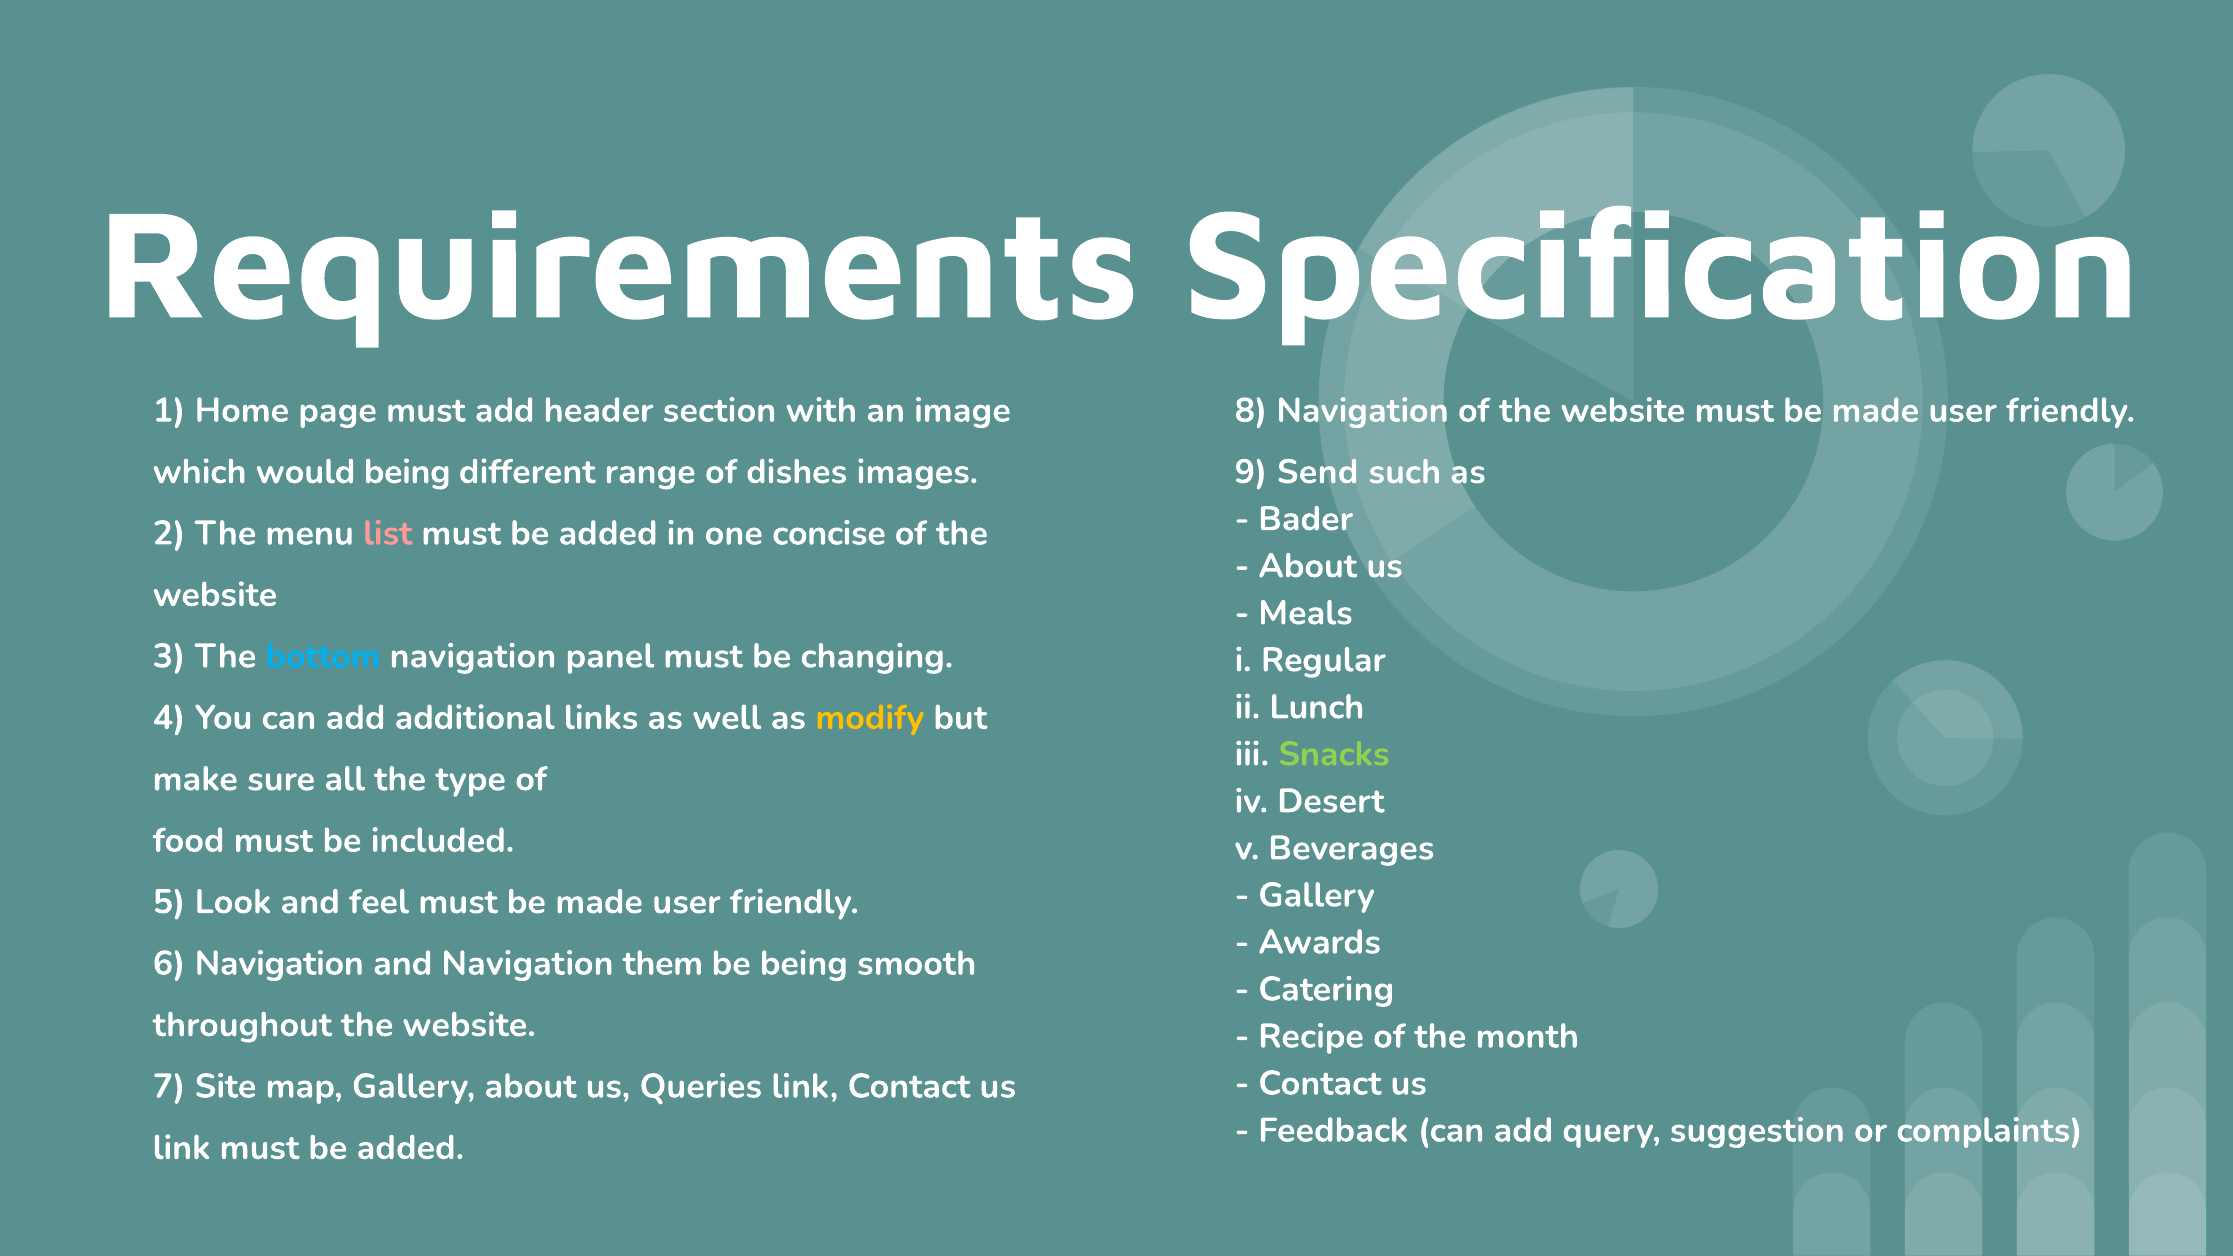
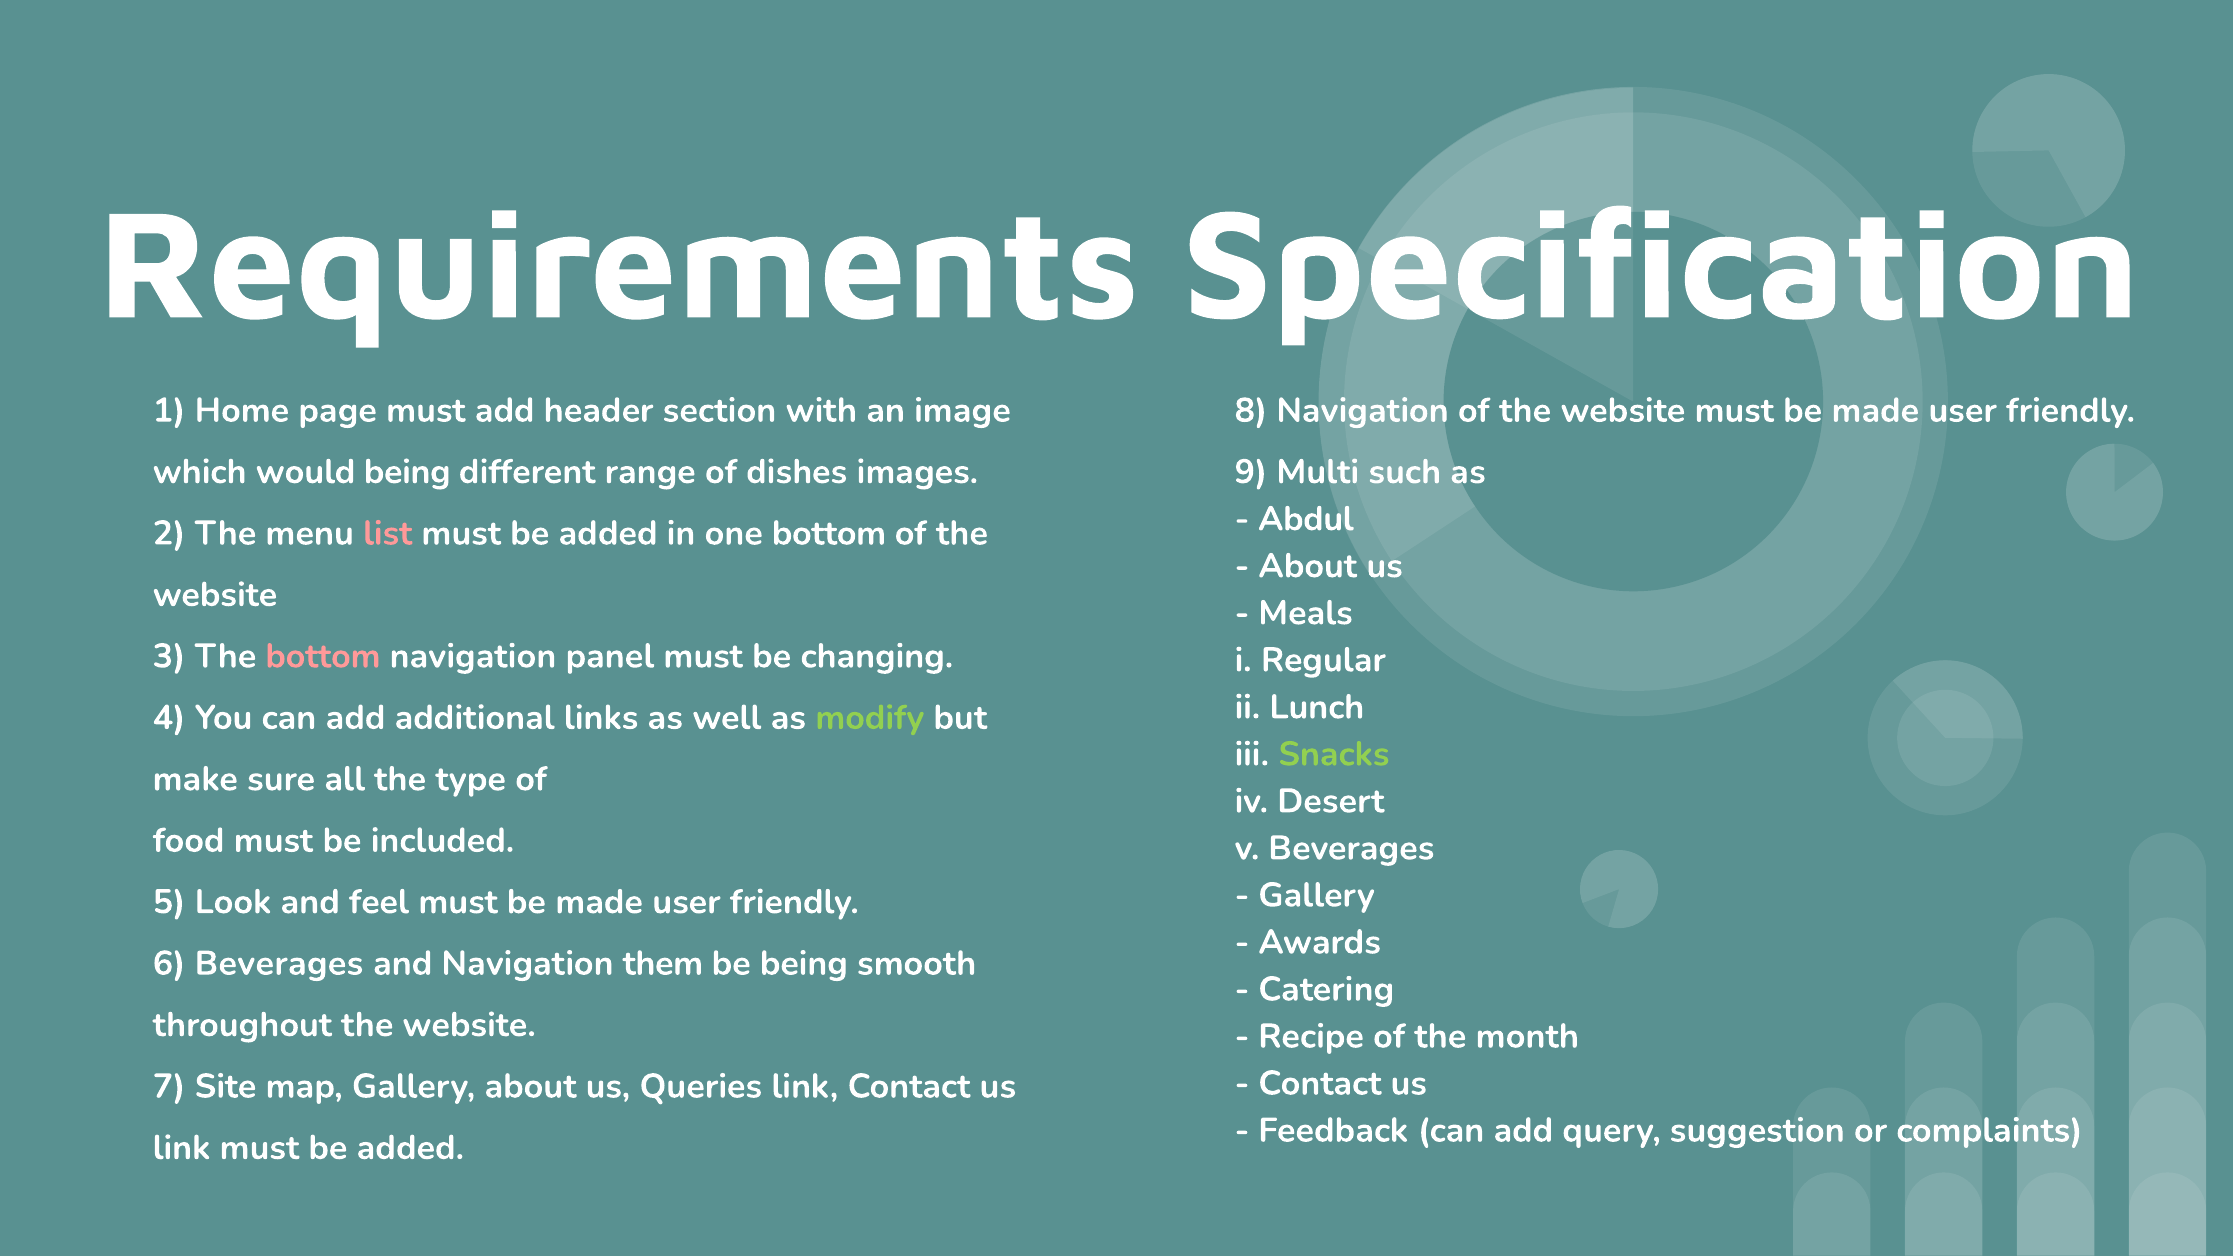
Send: Send -> Multi (1318, 472)
Bader: Bader -> Abdul (1306, 519)
one concise: concise -> bottom (829, 533)
bottom colour: light blue -> pink (323, 656)
modify colour: yellow -> light green (870, 718)
6 Navigation: Navigation -> Beverages (279, 963)
